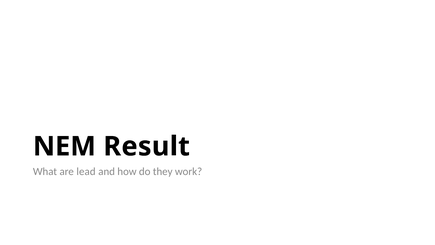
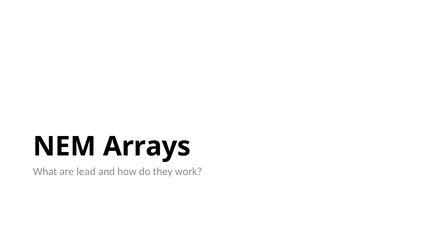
Result: Result -> Arrays (147, 146)
